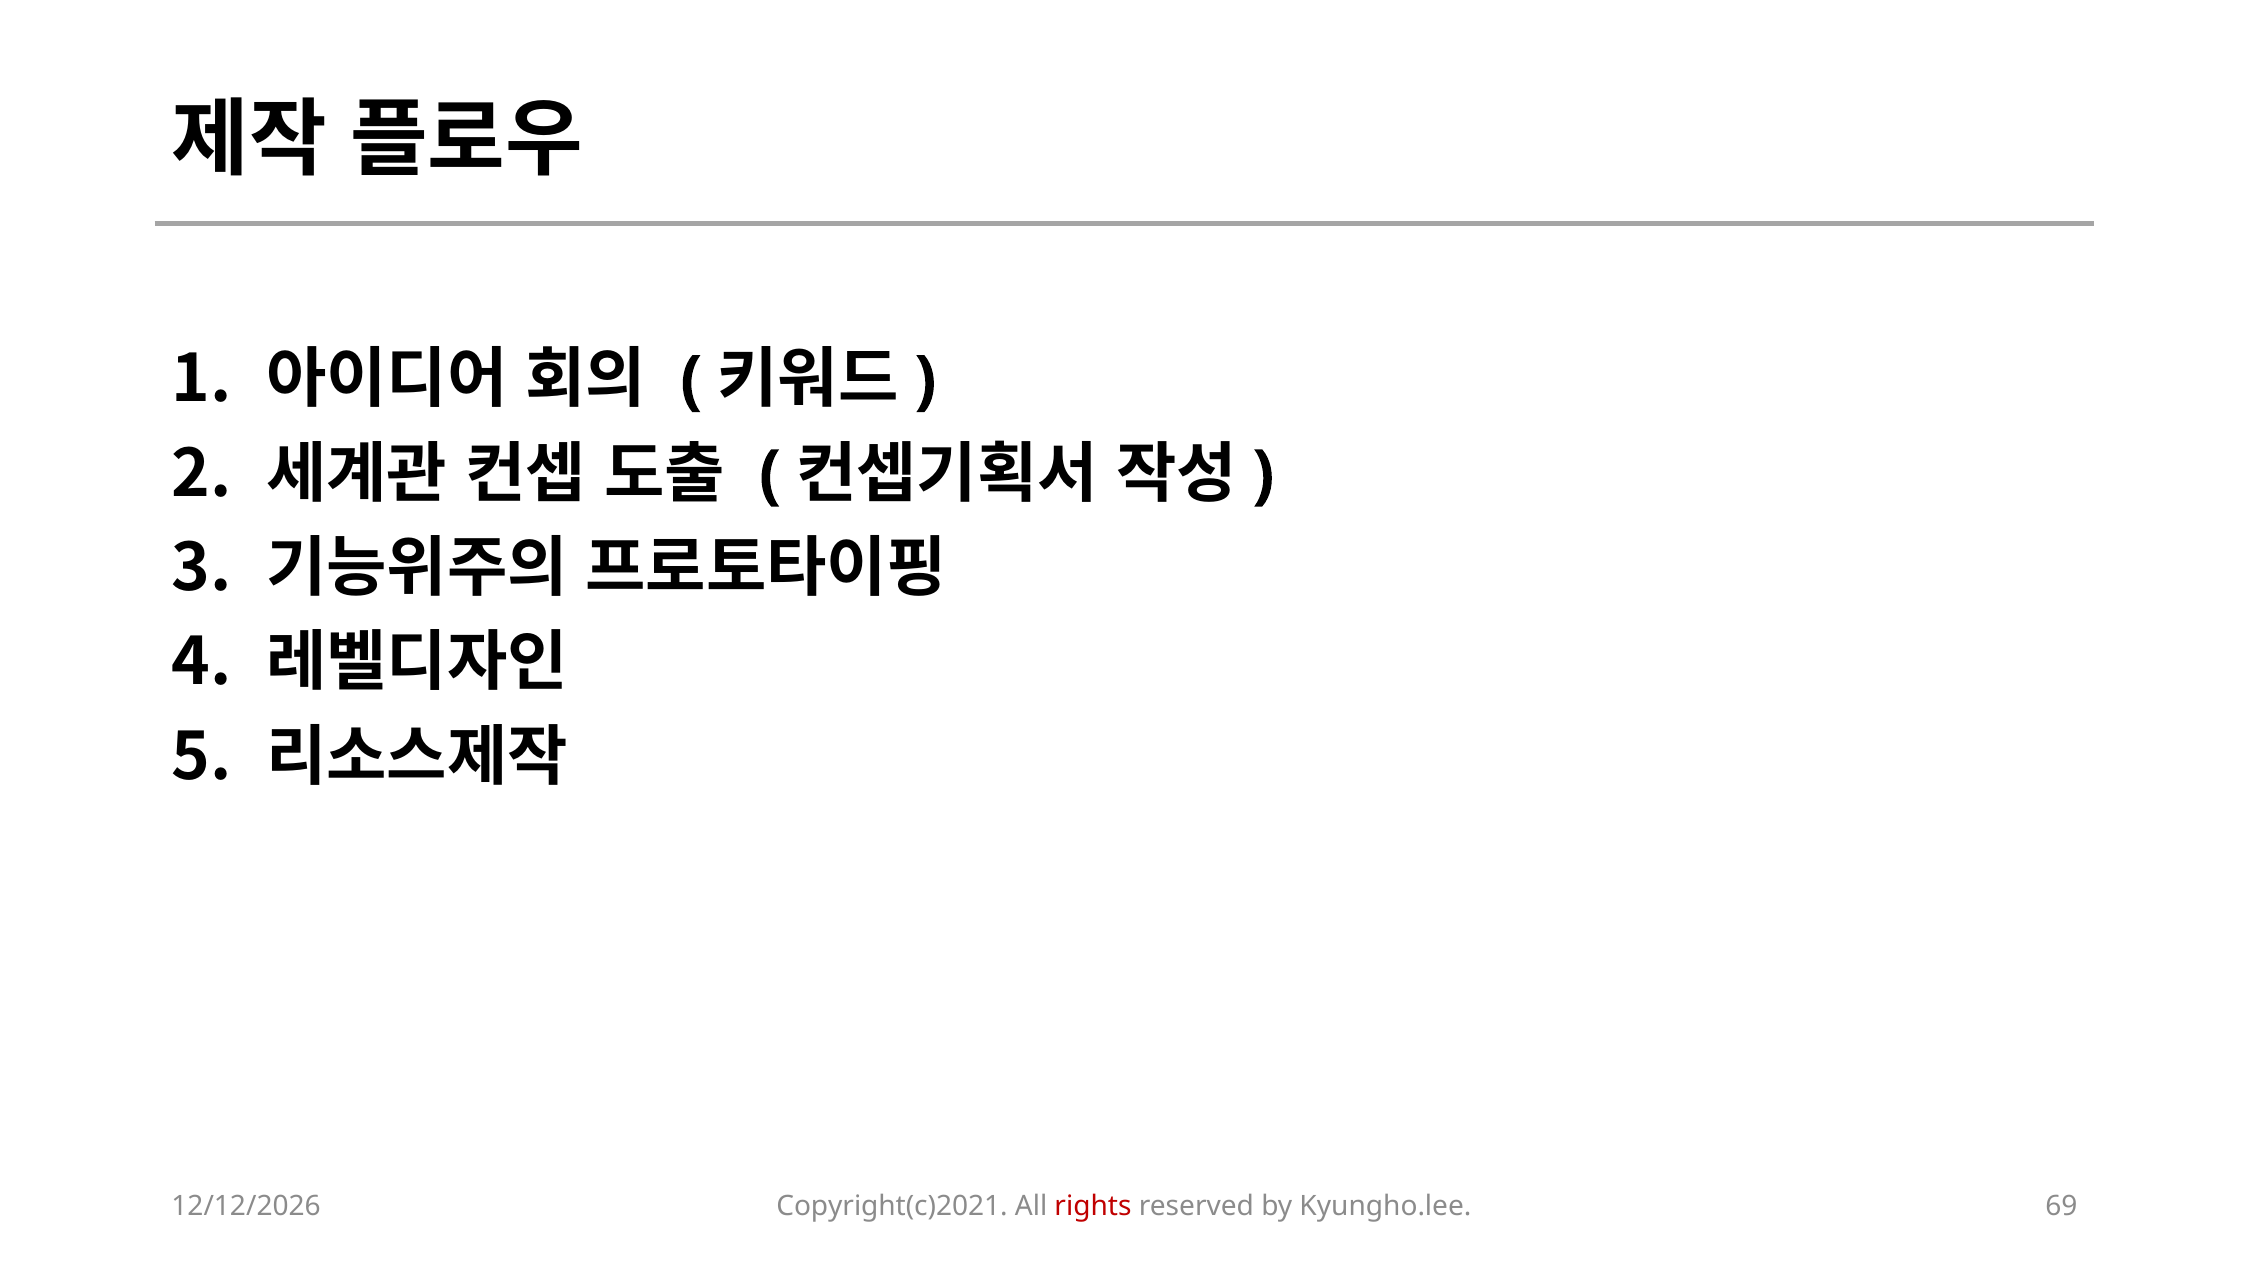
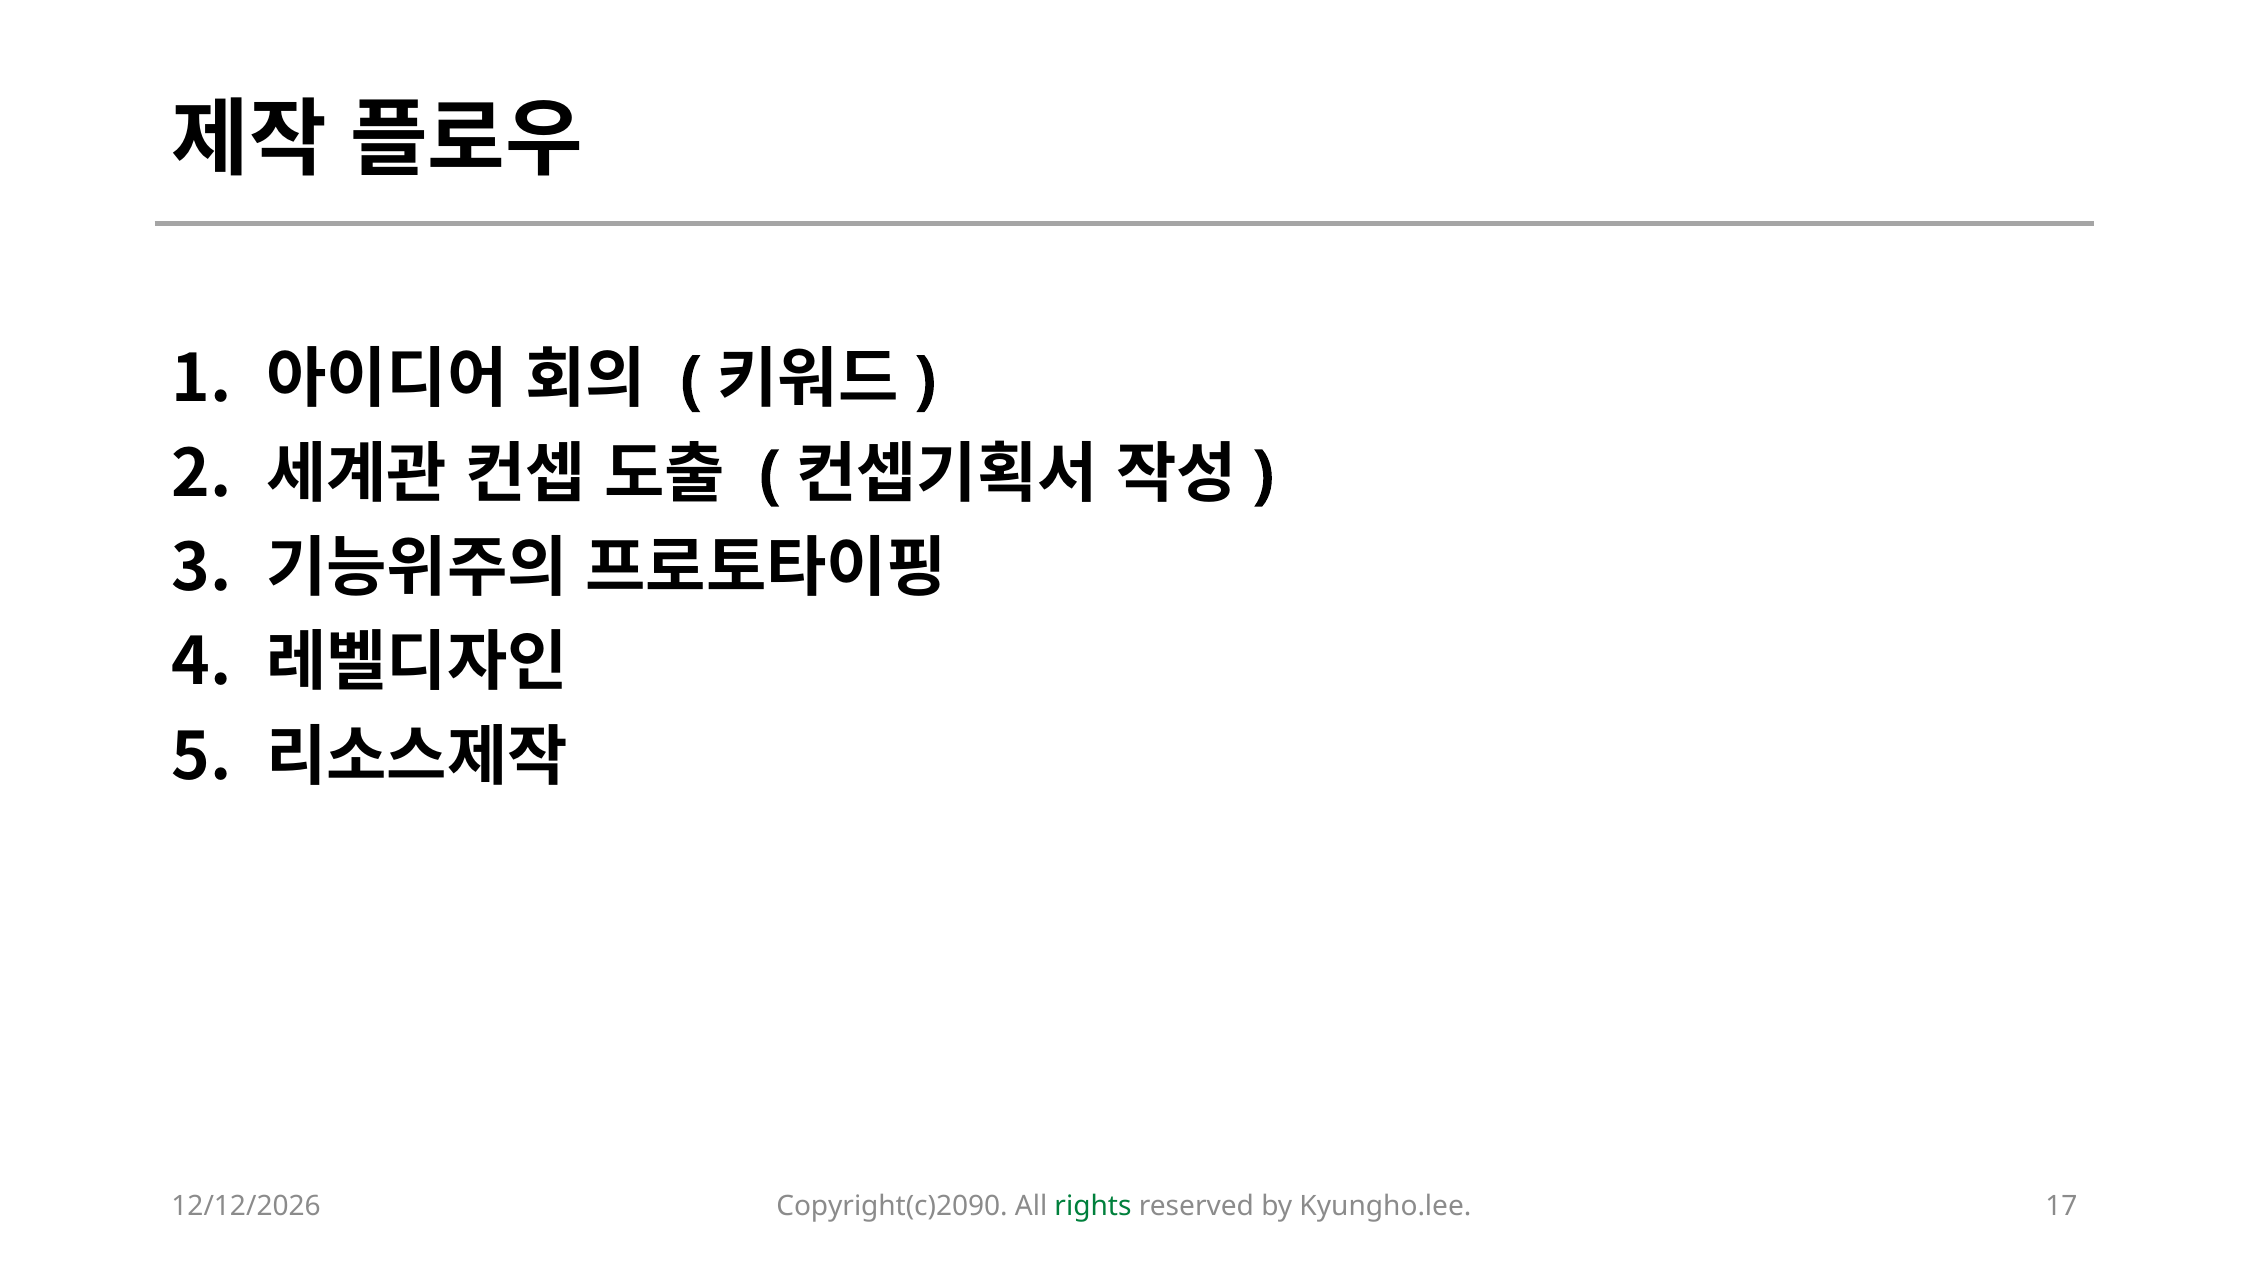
Copyright(c)2021: Copyright(c)2021 -> Copyright(c)2090 (892, 1206)
rights colour: red -> green (1093, 1206)
69: 69 -> 17 (2061, 1206)
